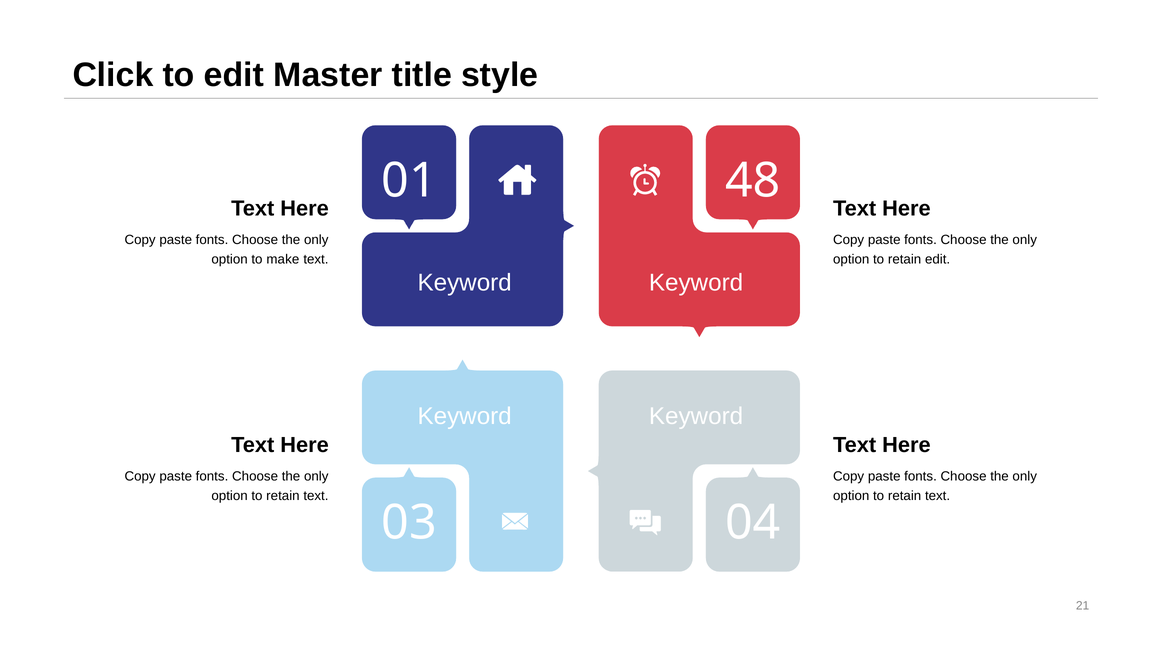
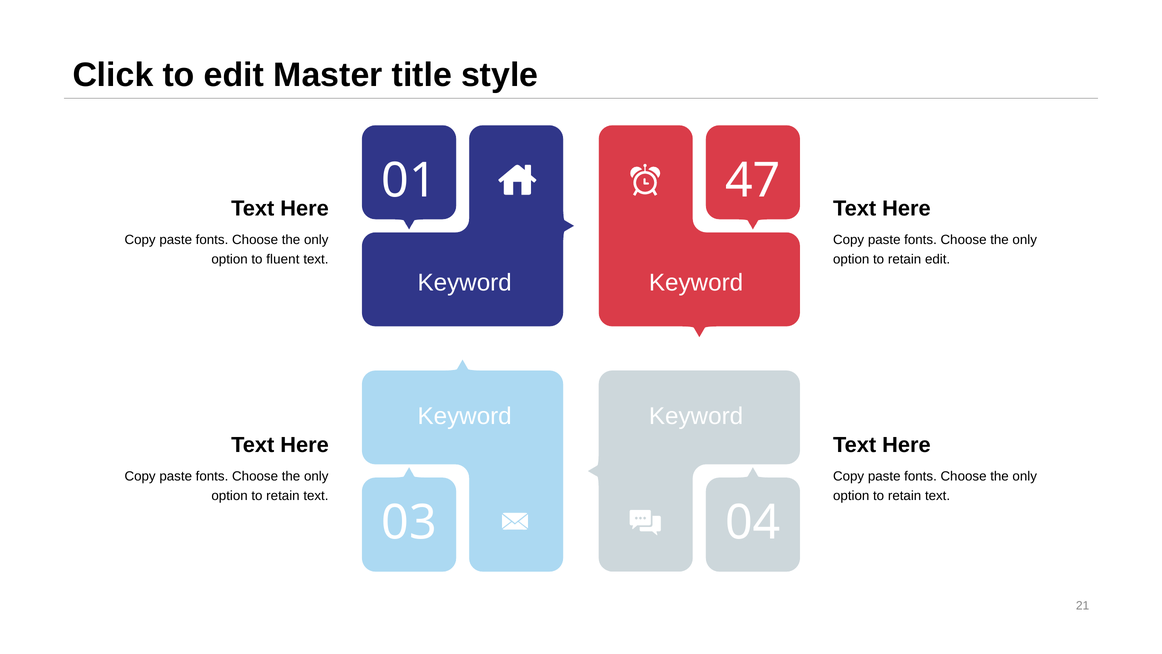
48: 48 -> 47 (753, 181)
make: make -> fluent (283, 259)
